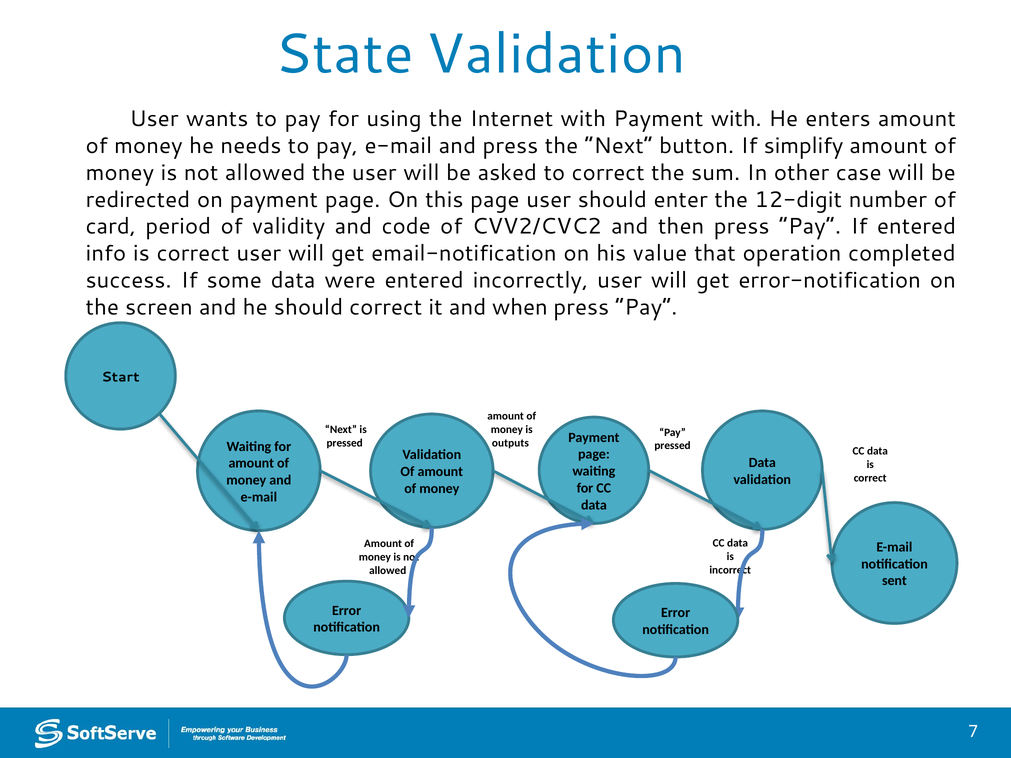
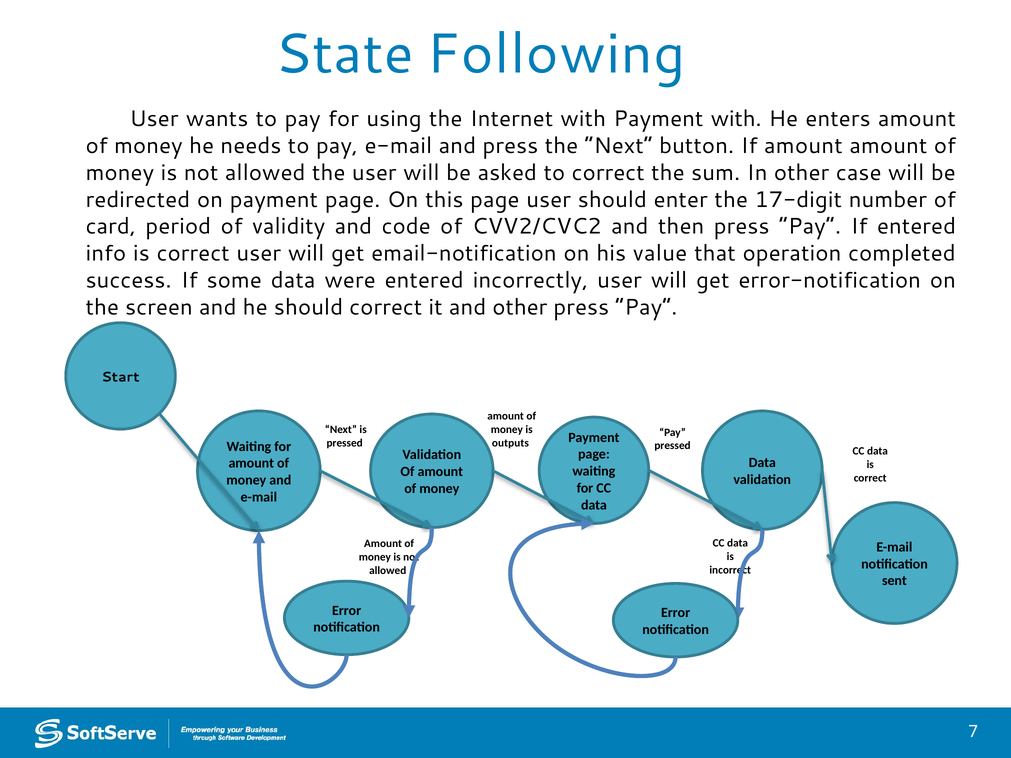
State Validation: Validation -> Following (556, 54)
If simplify: simplify -> amount (803, 146)
12-digit: 12-digit -> 17-digit (798, 200)
and when: when -> other (520, 307)
